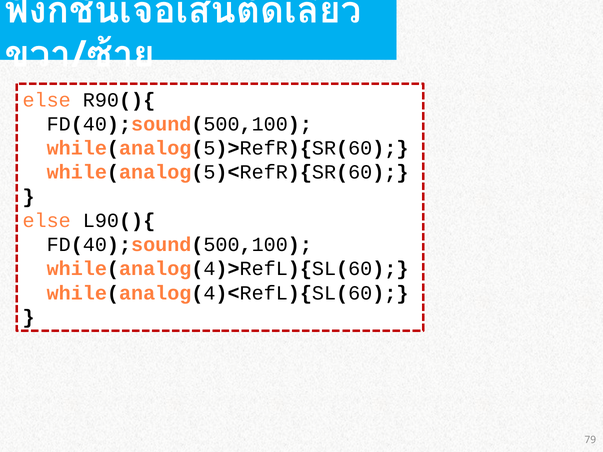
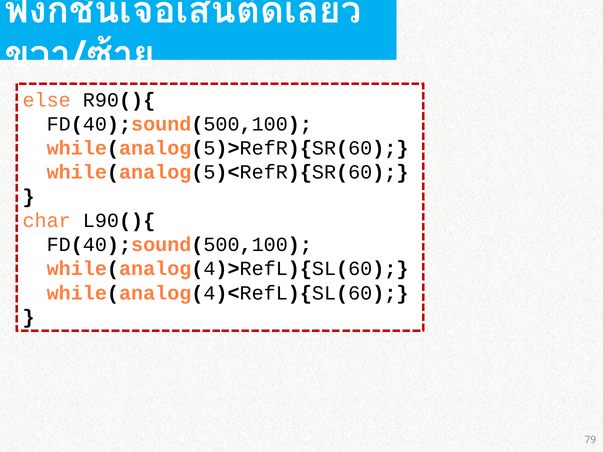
else: else -> char (47, 221)
